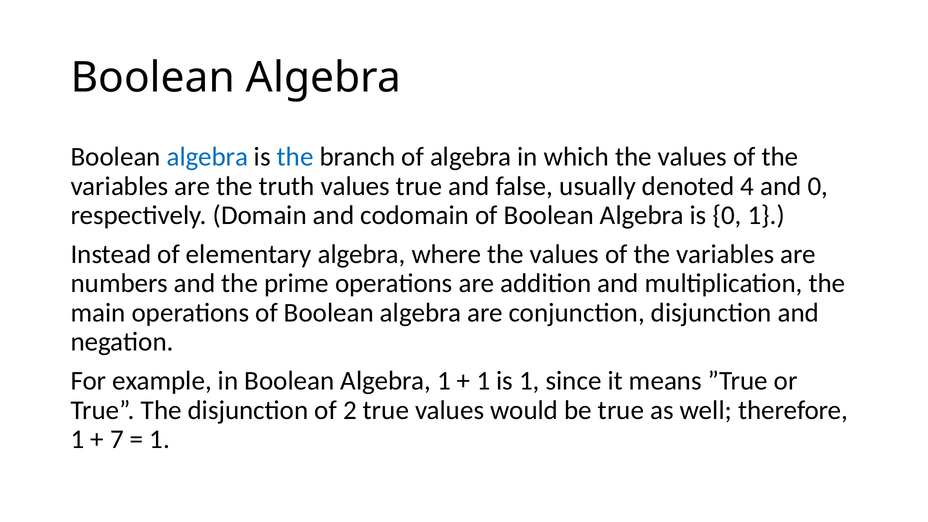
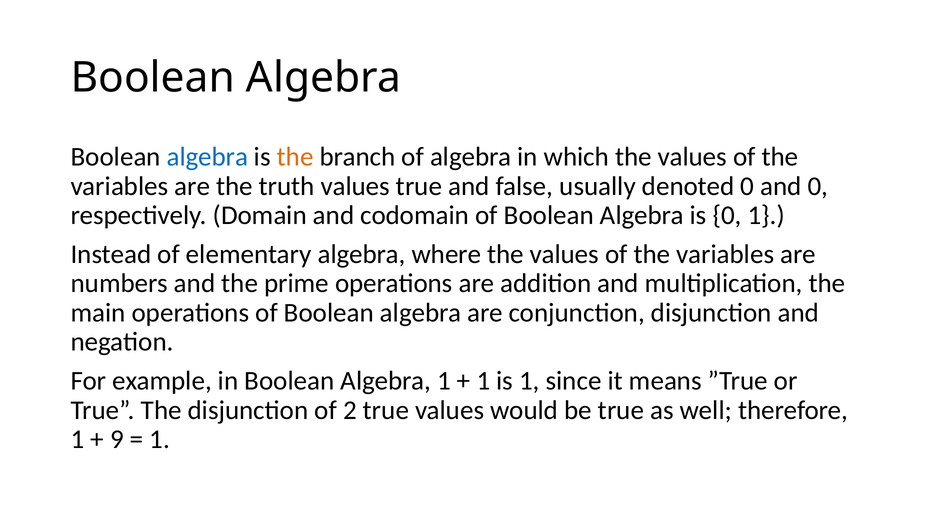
the colour: blue -> orange (295, 157)
denoted 4: 4 -> 0 (747, 186)
7: 7 -> 9 (117, 439)
